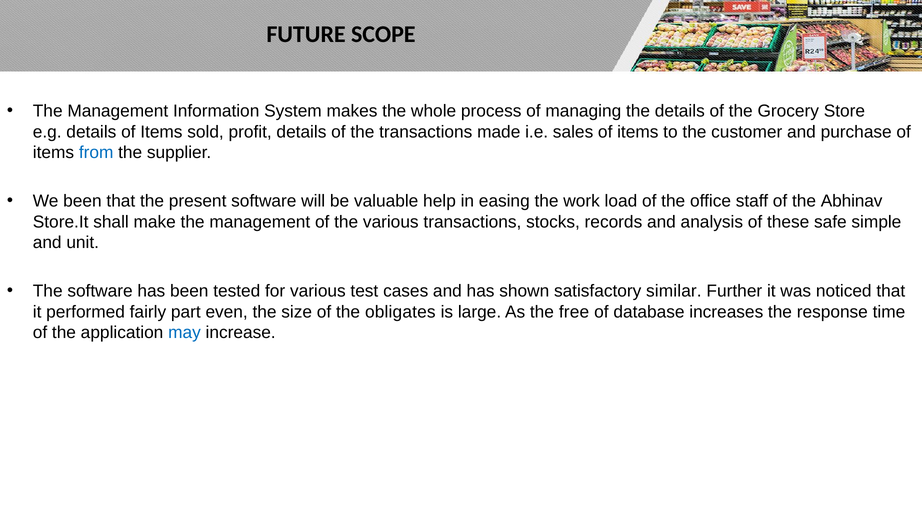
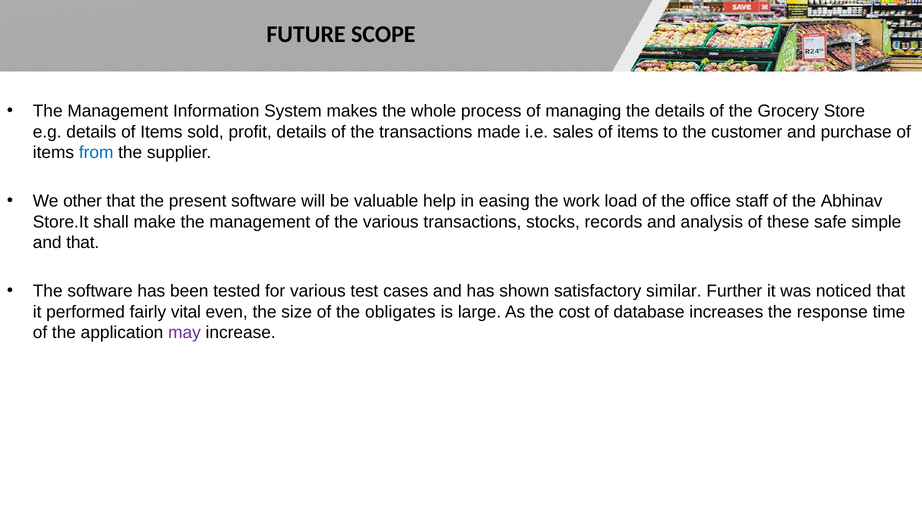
We been: been -> other (82, 201)
and unit: unit -> that (83, 242)
part: part -> vital (186, 312)
free: free -> cost (574, 312)
may colour: blue -> purple (184, 332)
